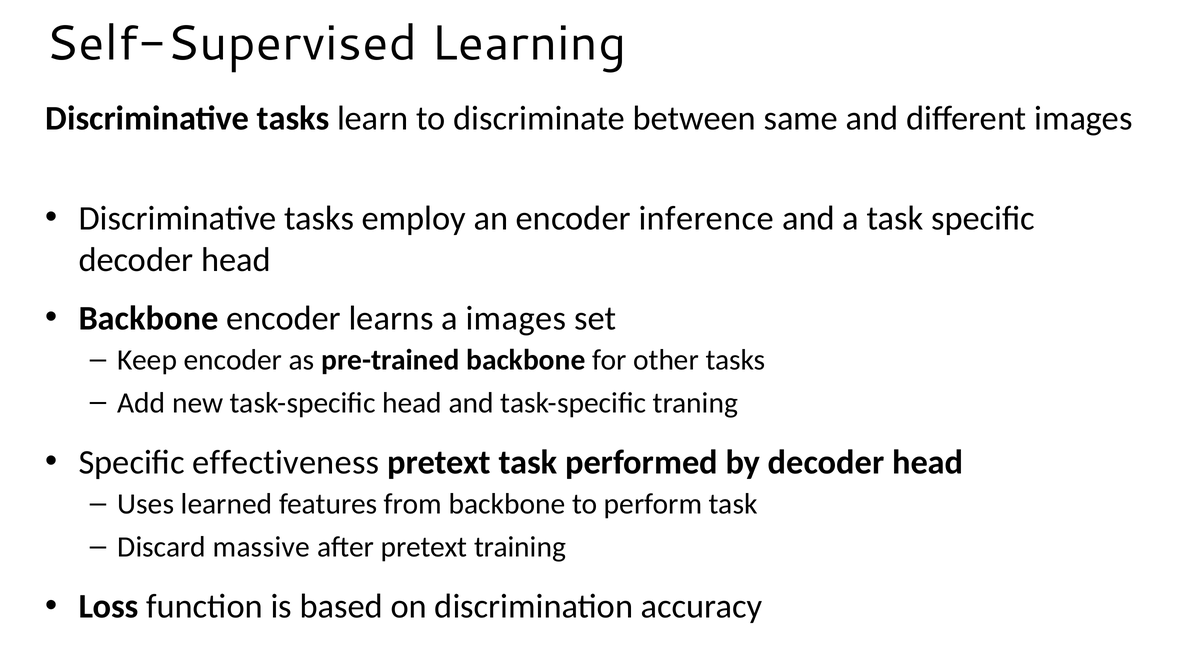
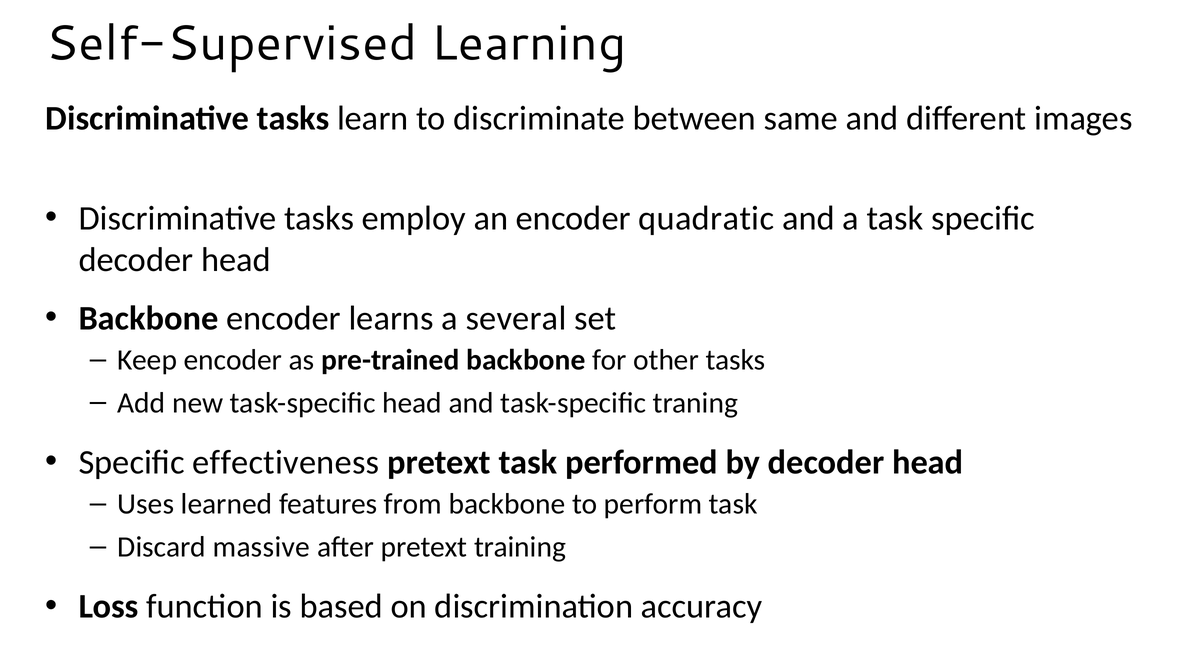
inference: inference -> quadratic (706, 219)
a images: images -> several (516, 318)
